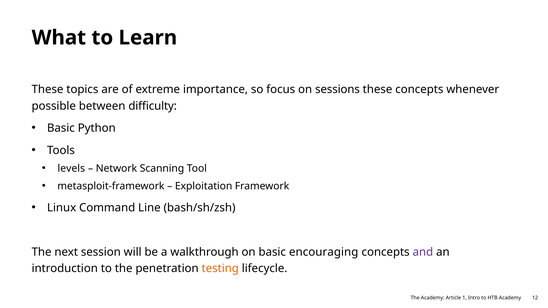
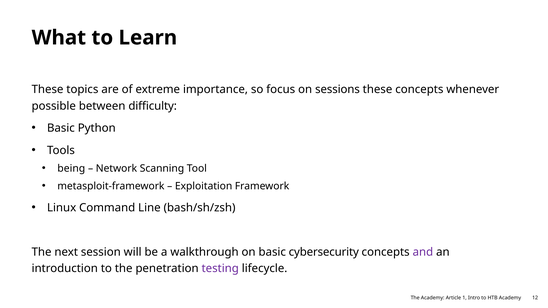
levels: levels -> being (71, 169)
encouraging: encouraging -> cybersecurity (324, 252)
testing colour: orange -> purple (220, 269)
